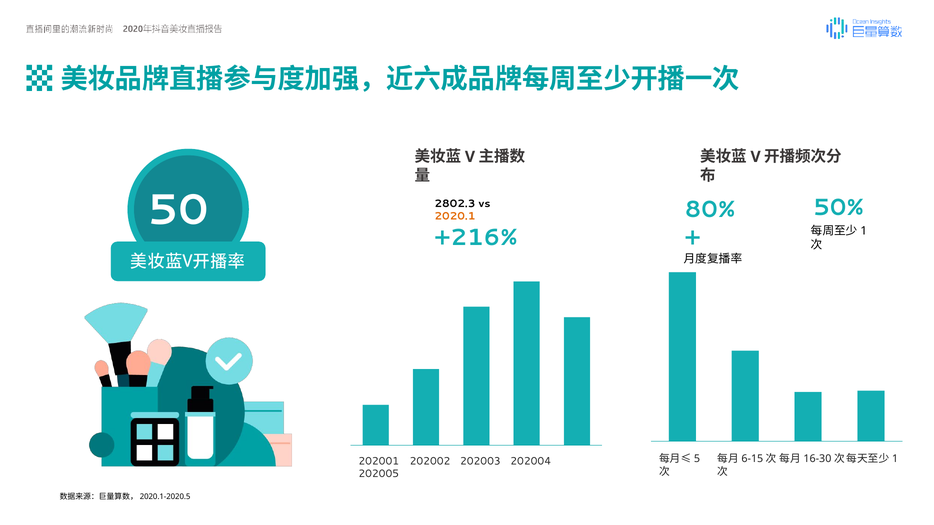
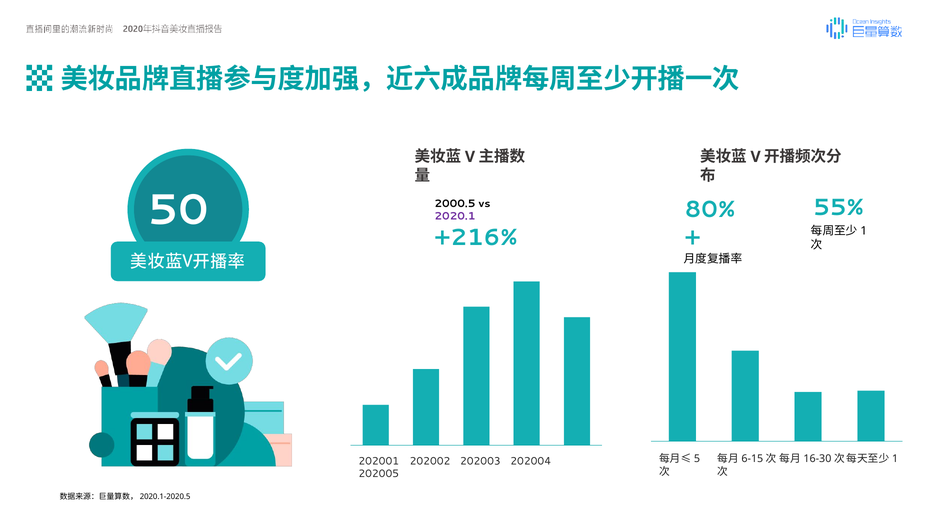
50%: 50% -> 55% (838, 208)
2802.3: 2802.3 -> 2000.5 (455, 204)
2020.1 colour: orange -> purple (455, 216)
